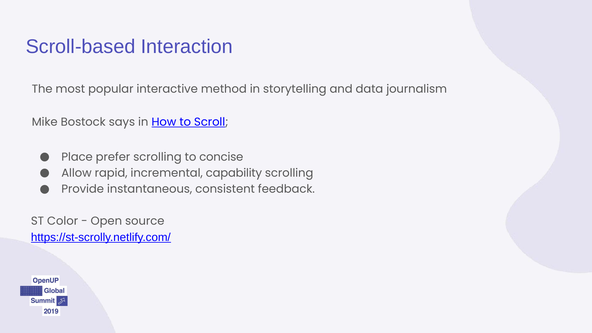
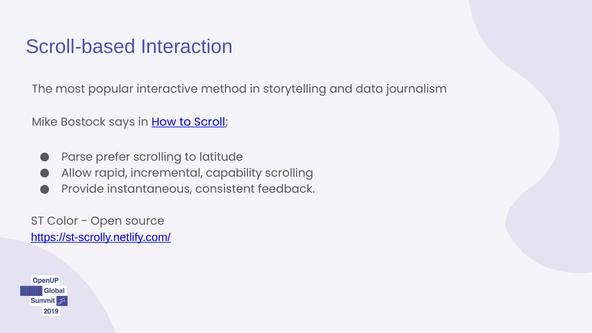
Place: Place -> Parse (77, 157)
concise: concise -> latitude (221, 157)
